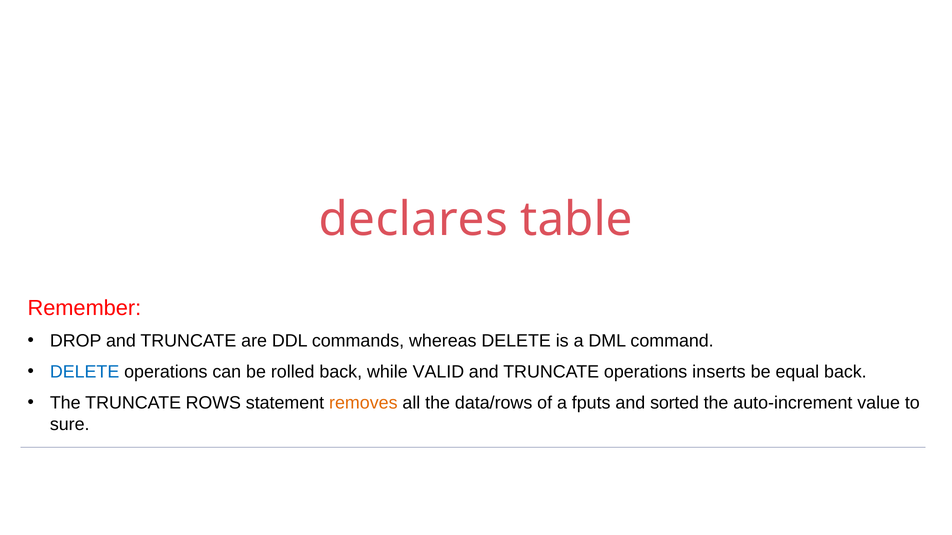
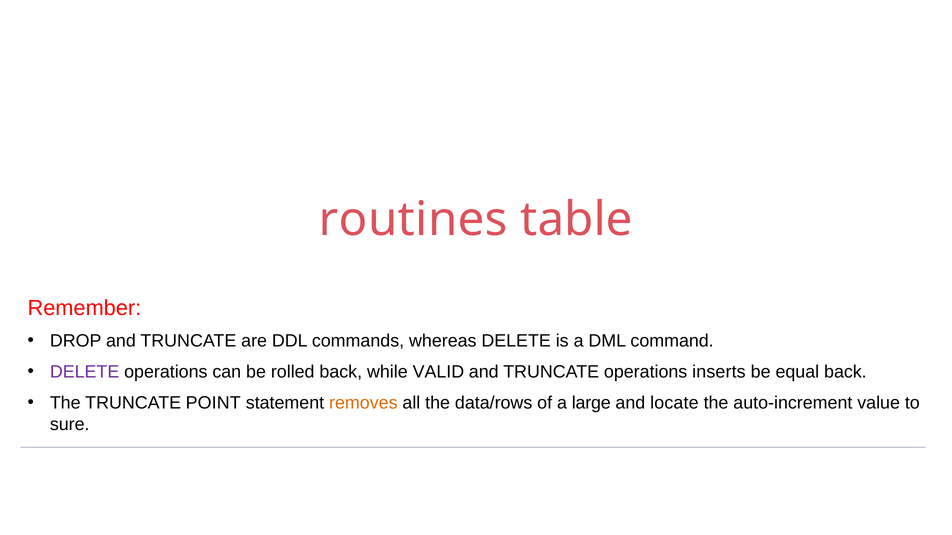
declares: declares -> routines (413, 220)
DELETE colour: blue -> purple (85, 372)
ROWS: ROWS -> POINT (213, 403)
fputs: fputs -> large (591, 403)
sorted: sorted -> locate (674, 403)
